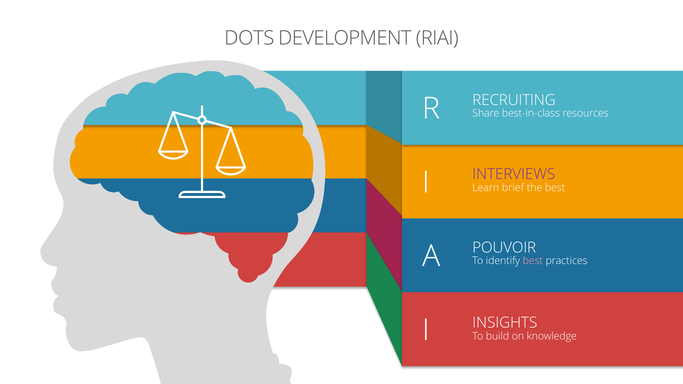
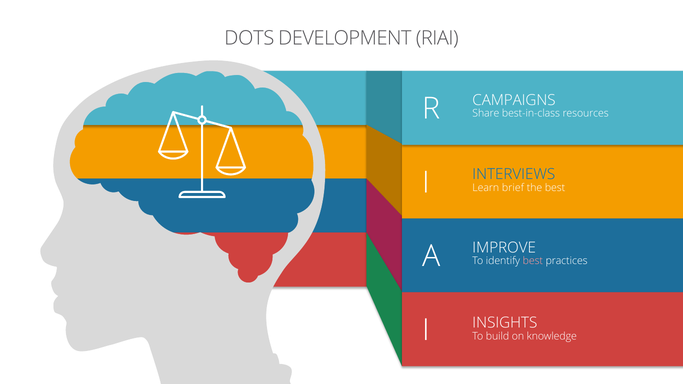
RECRUITING: RECRUITING -> CAMPAIGNS (514, 100)
INTERVIEWS colour: purple -> blue (514, 175)
POUVOIR: POUVOIR -> IMPROVE (504, 248)
